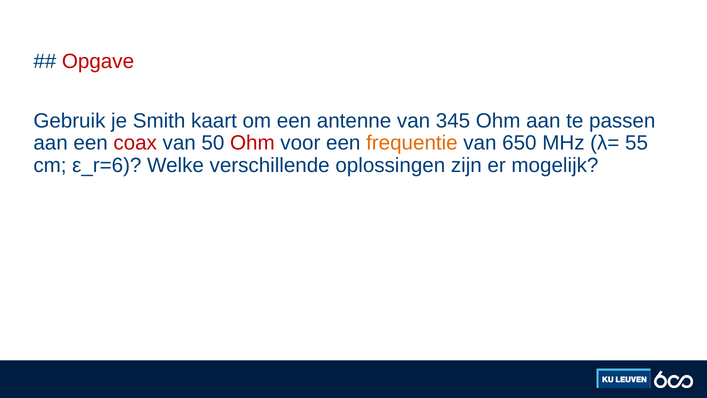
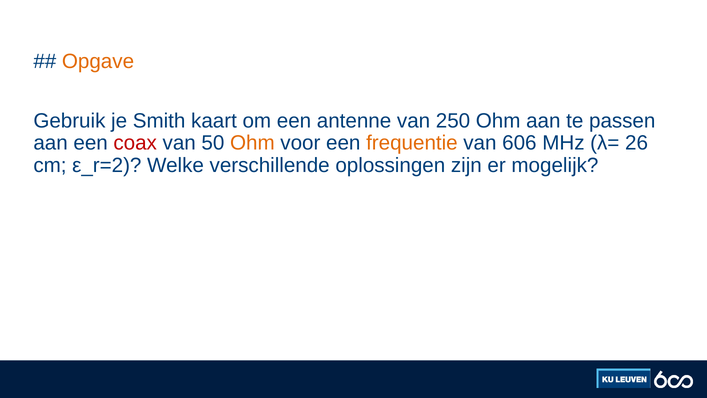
Opgave colour: red -> orange (98, 61)
345: 345 -> 250 (453, 121)
Ohm colour: red -> orange (252, 143)
650: 650 -> 606 (519, 143)
55: 55 -> 26 (637, 143)
ε_r=6: ε_r=6 -> ε_r=2 (107, 165)
